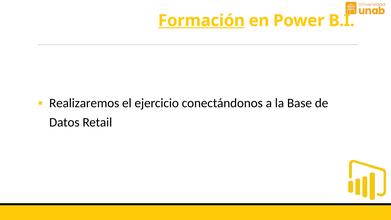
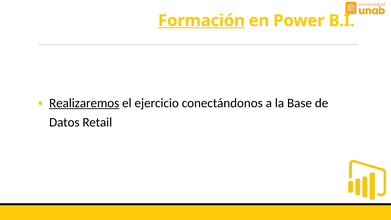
Realizaremos underline: none -> present (84, 103)
